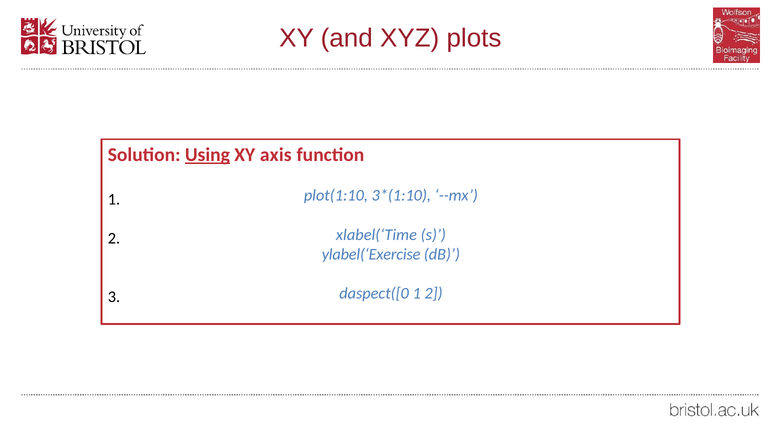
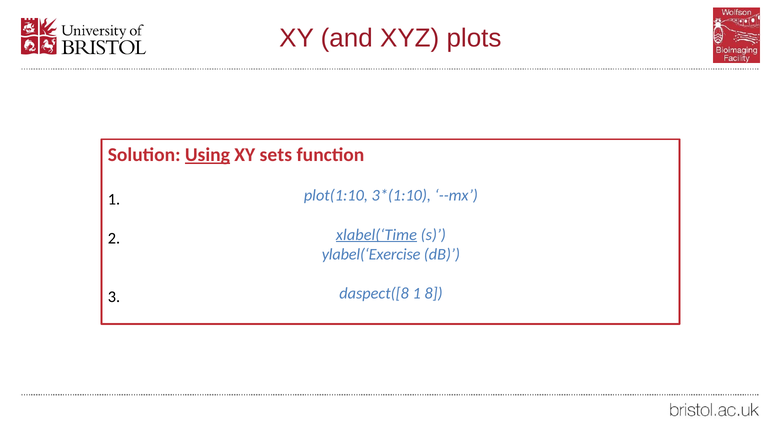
axis: axis -> sets (276, 155)
xlabel(‘Time underline: none -> present (376, 235)
daspect([0: daspect([0 -> daspect([8 (374, 293)
2: 2 -> 8 (434, 293)
